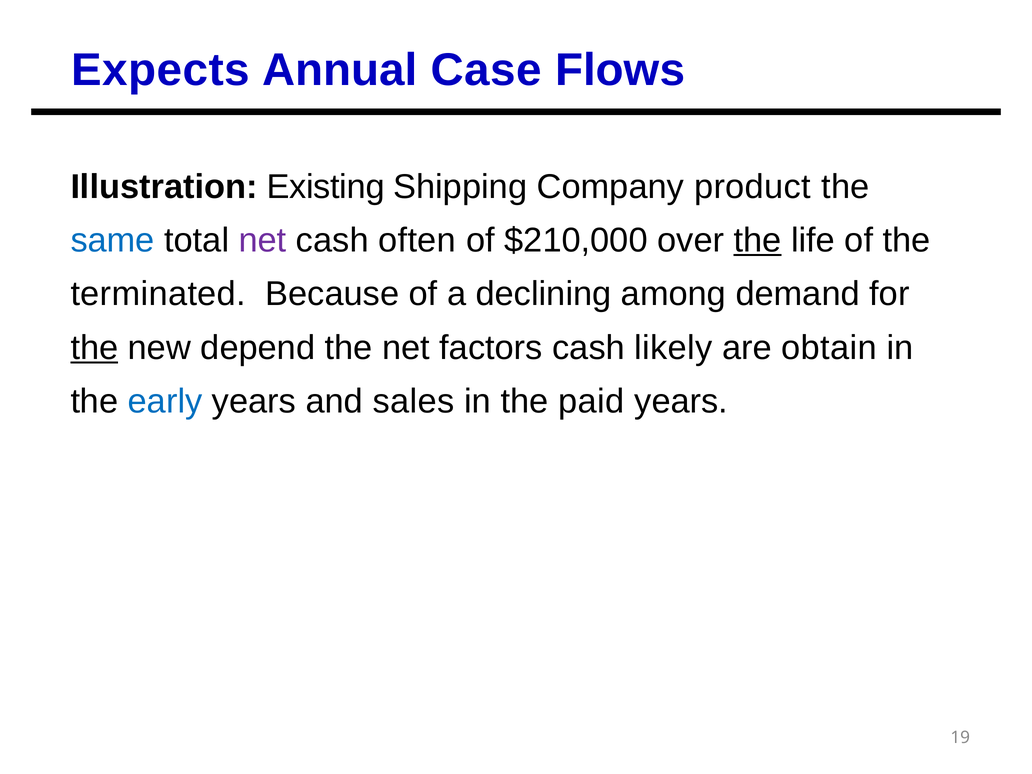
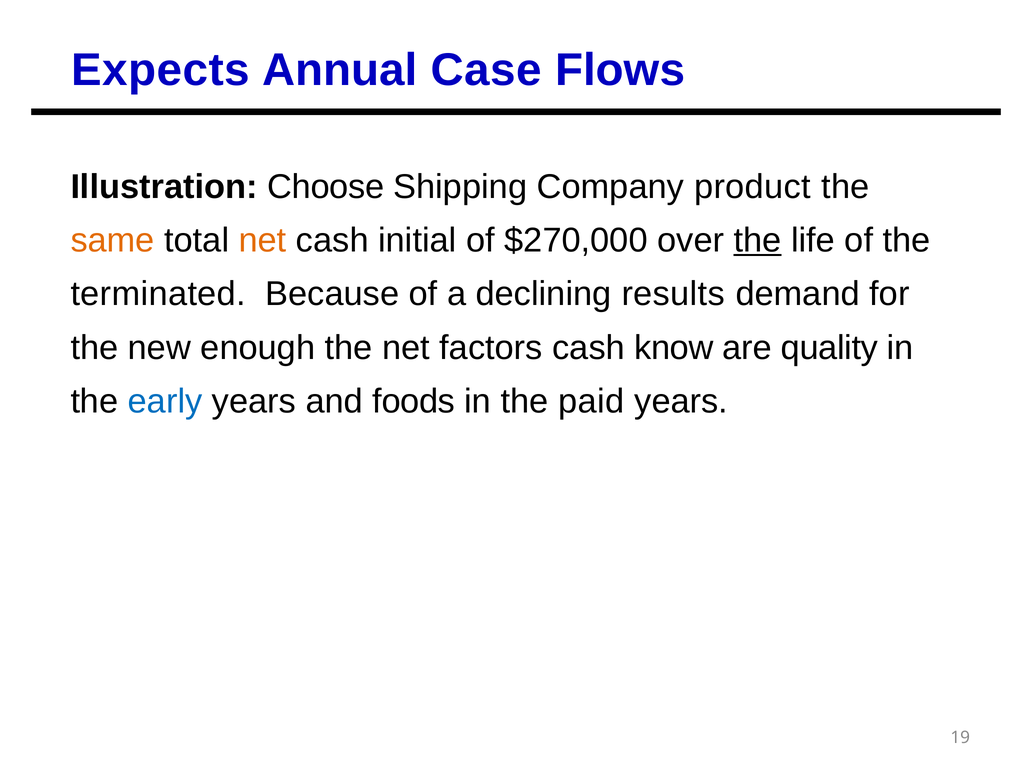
Existing: Existing -> Choose (326, 187)
same colour: blue -> orange (113, 240)
net colour: purple -> orange (263, 240)
often: often -> initial (417, 240)
$210,000: $210,000 -> $270,000 (576, 240)
among: among -> results (673, 294)
the underline: present -> none (94, 348)
depend: depend -> enough (258, 348)
likely: likely -> know (674, 348)
obtain: obtain -> quality (829, 348)
sales: sales -> foods (414, 401)
